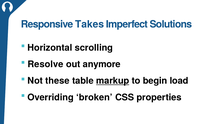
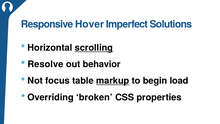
Takes: Takes -> Hover (90, 24)
scrolling underline: none -> present (94, 48)
anymore: anymore -> behavior (102, 64)
these: these -> focus (57, 81)
